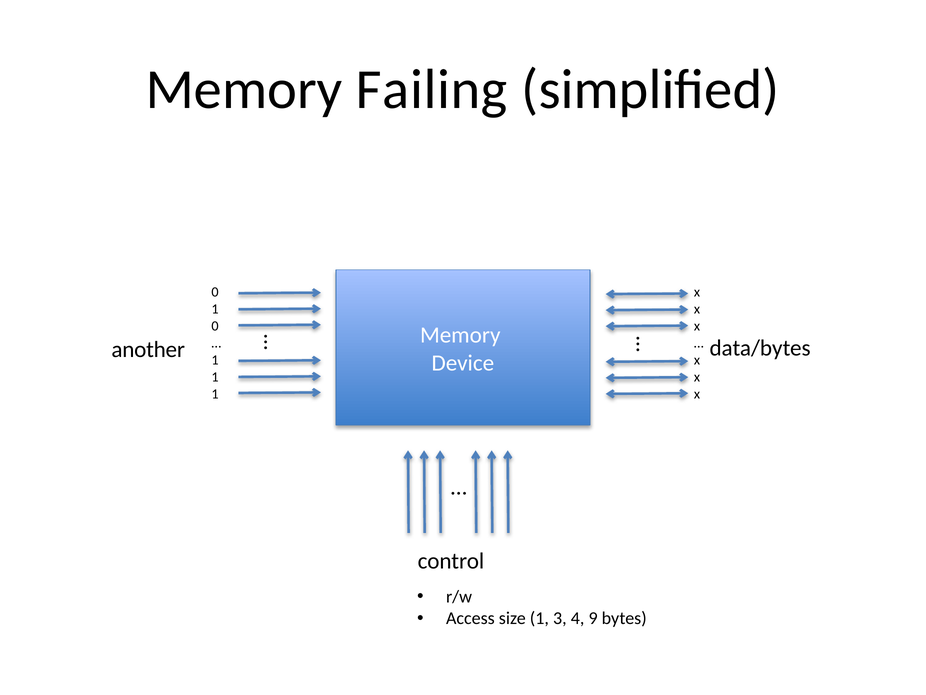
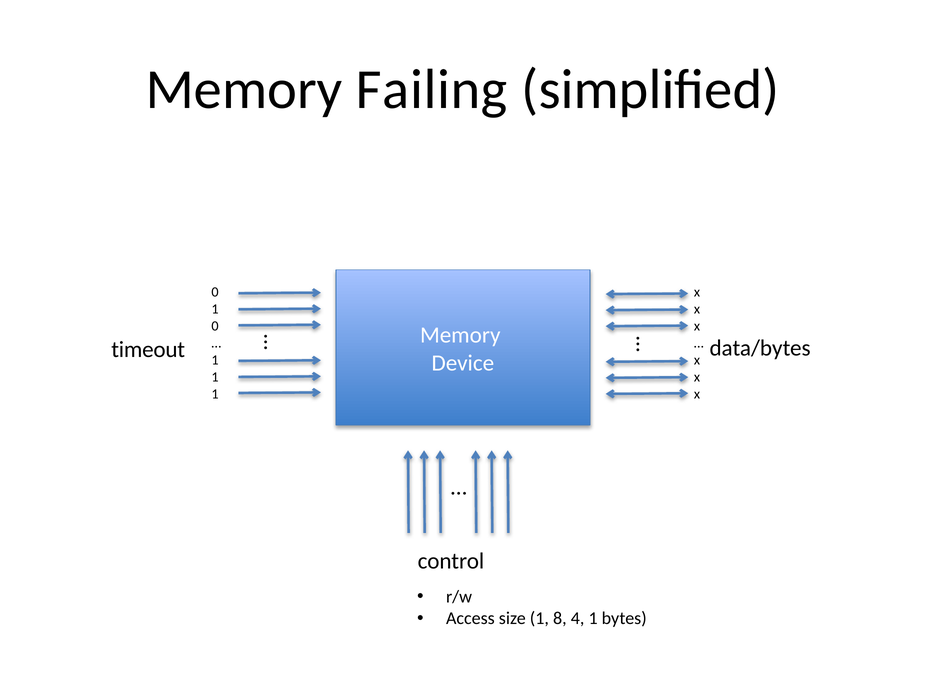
another: another -> timeout (148, 349)
3: 3 -> 8 (560, 618)
4 9: 9 -> 1 (593, 618)
